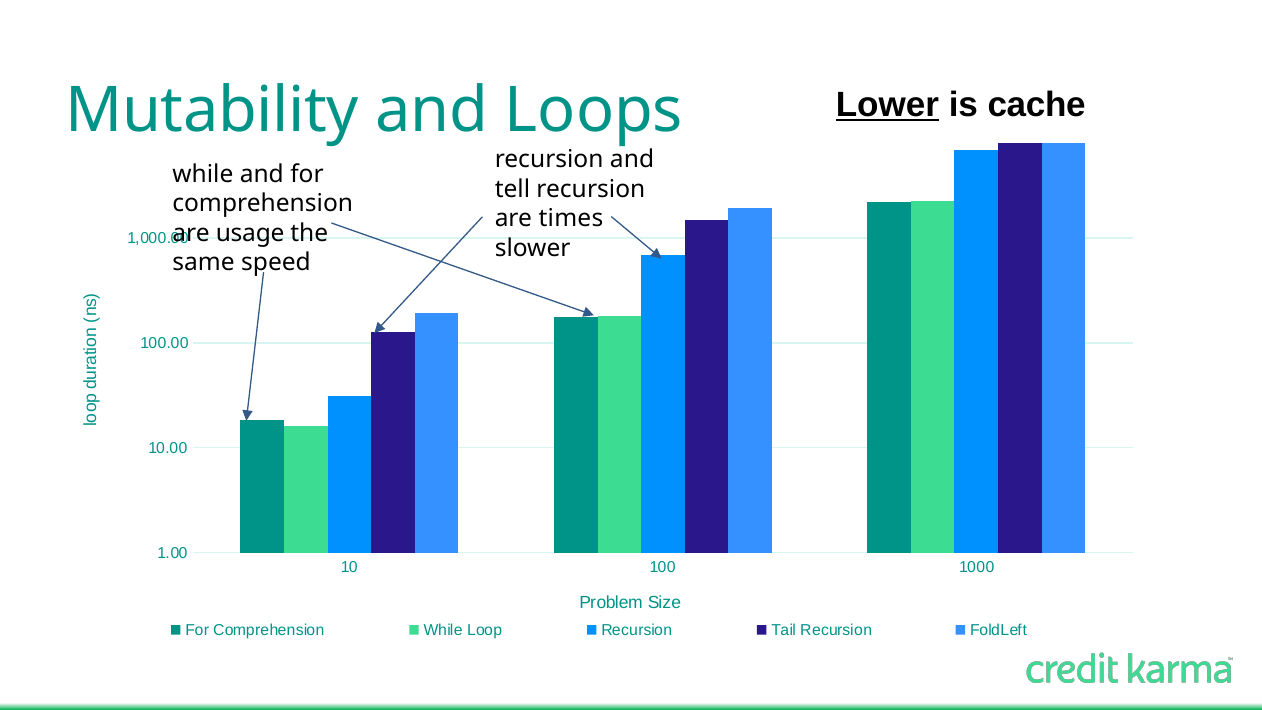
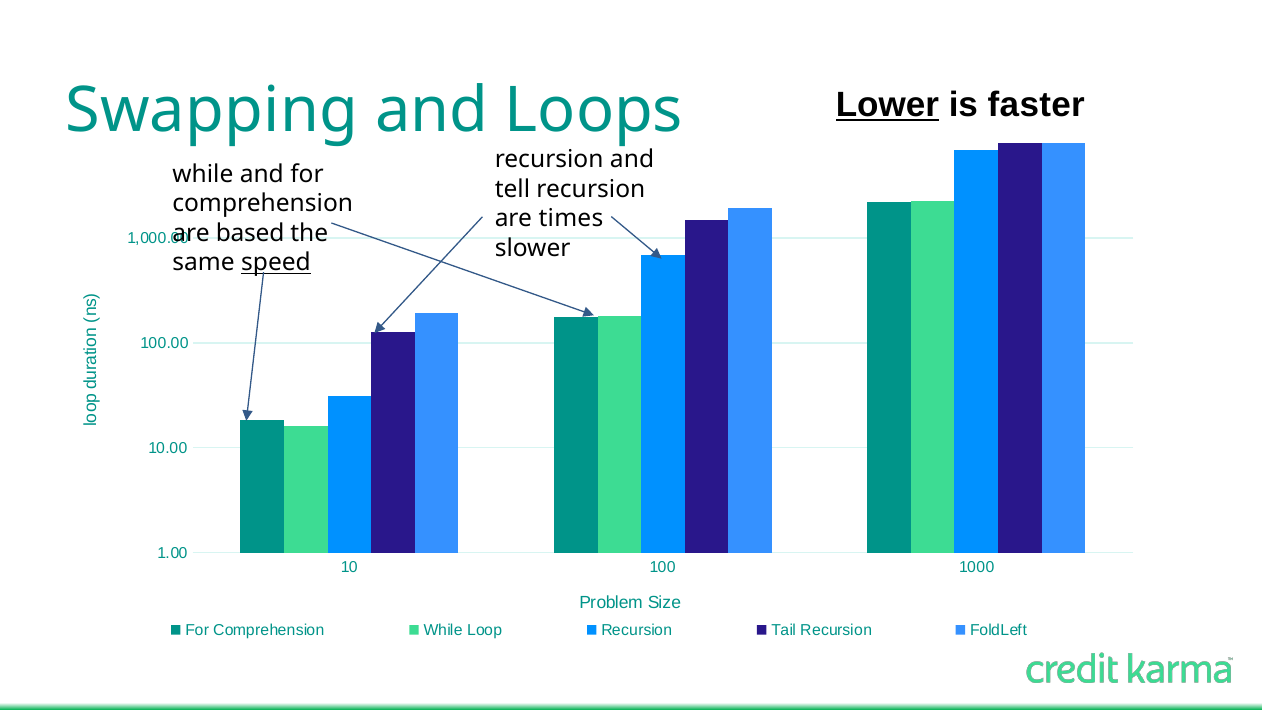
Mutability: Mutability -> Swapping (212, 111)
cache: cache -> faster (1036, 105)
usage: usage -> based (250, 233)
speed underline: none -> present (276, 263)
